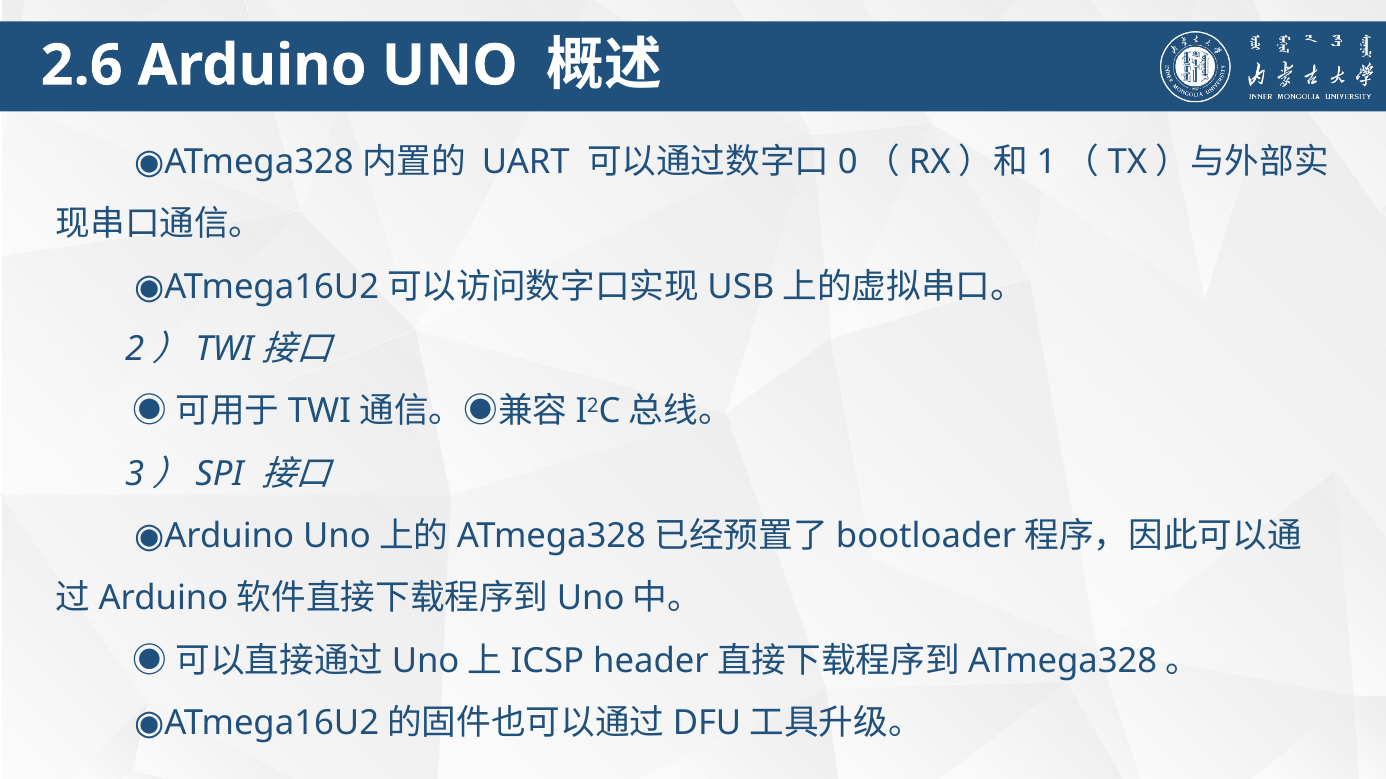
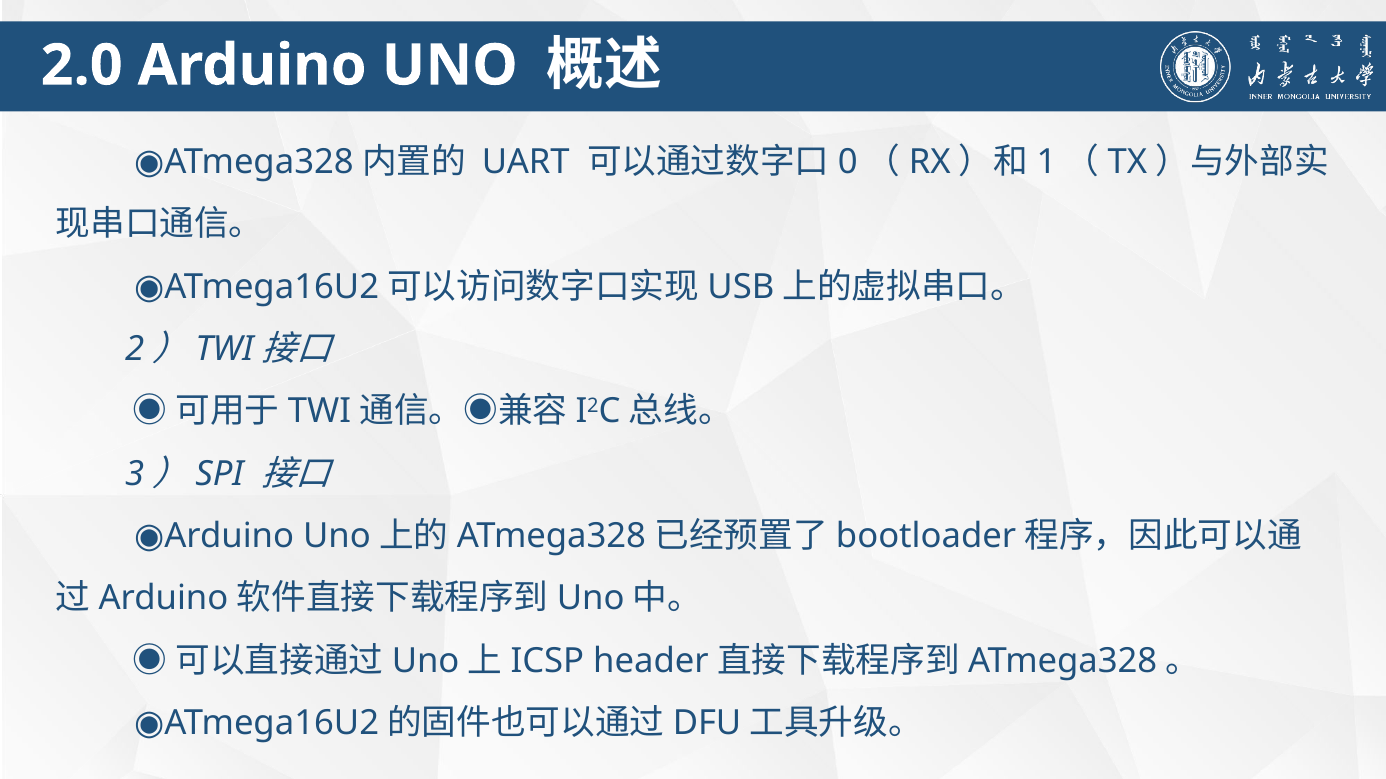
2.6: 2.6 -> 2.0 (82, 66)
